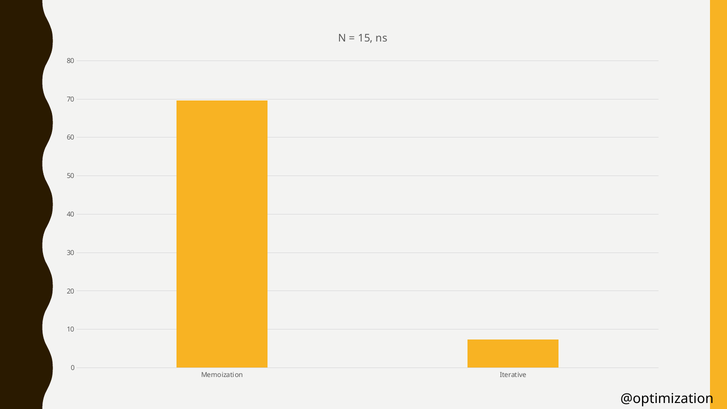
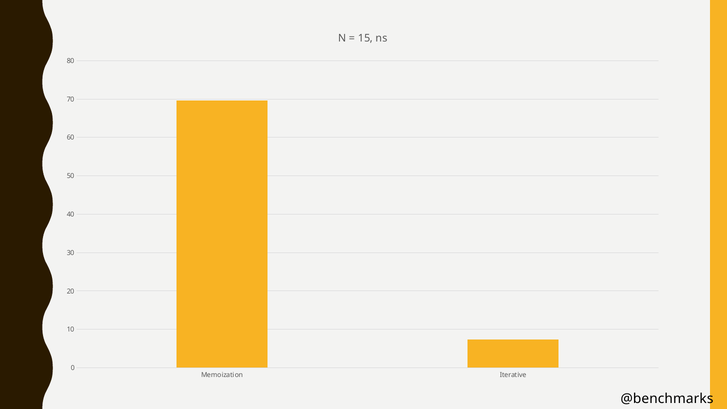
@optimization: @optimization -> @benchmarks (667, 399)
